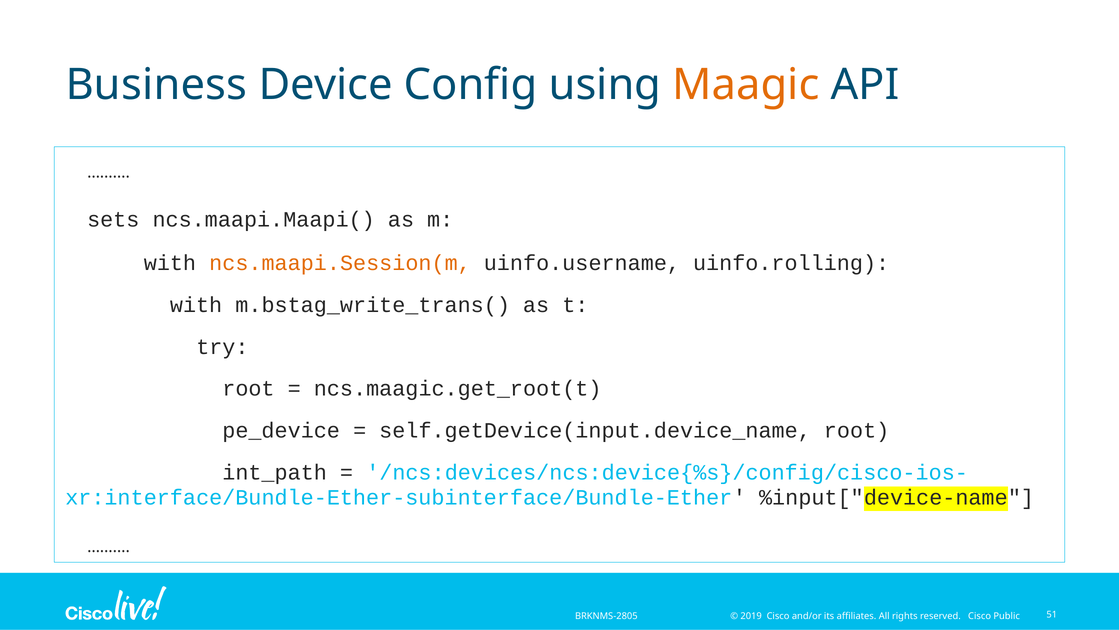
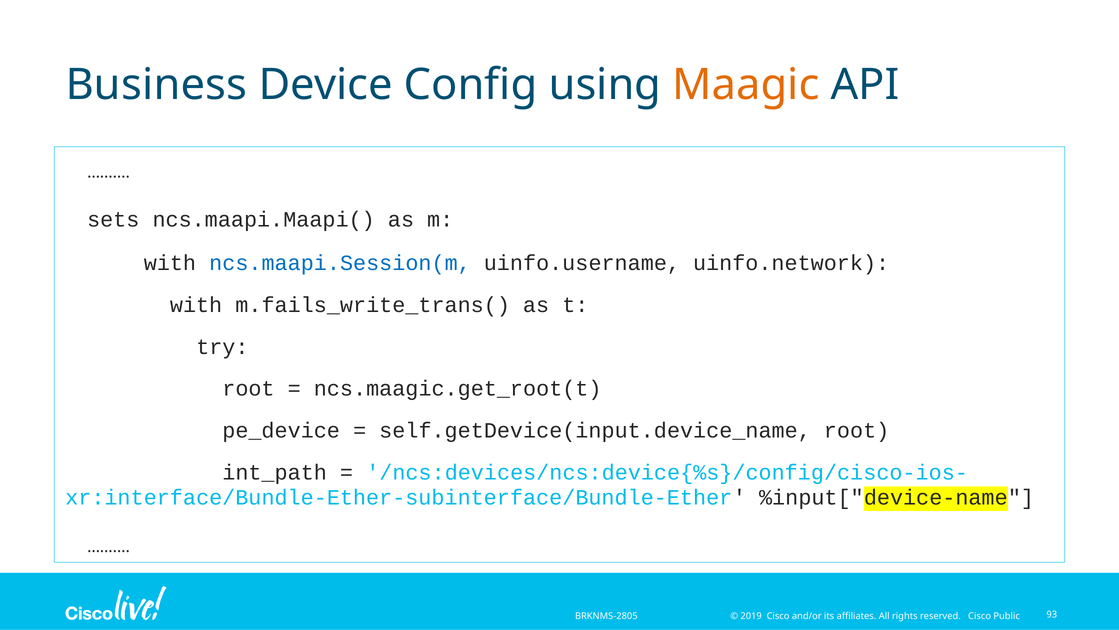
ncs.maapi.Session(m colour: orange -> blue (340, 263)
uinfo.rolling: uinfo.rolling -> uinfo.network (791, 263)
m.bstag_write_trans(: m.bstag_write_trans( -> m.fails_write_trans( (373, 305)
51: 51 -> 93 (1052, 614)
